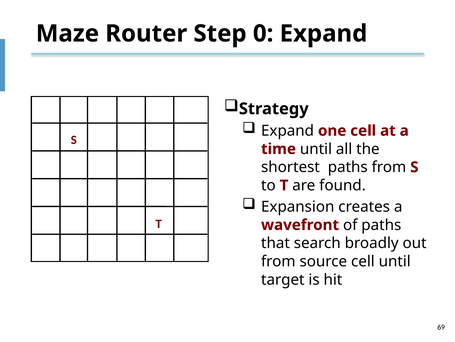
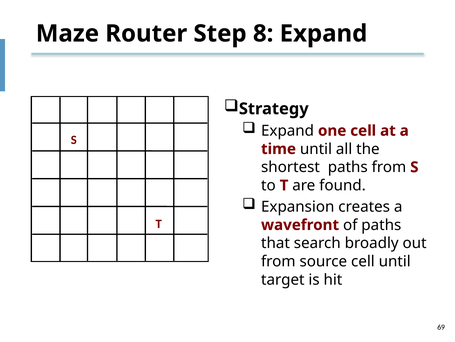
0: 0 -> 8 (263, 34)
